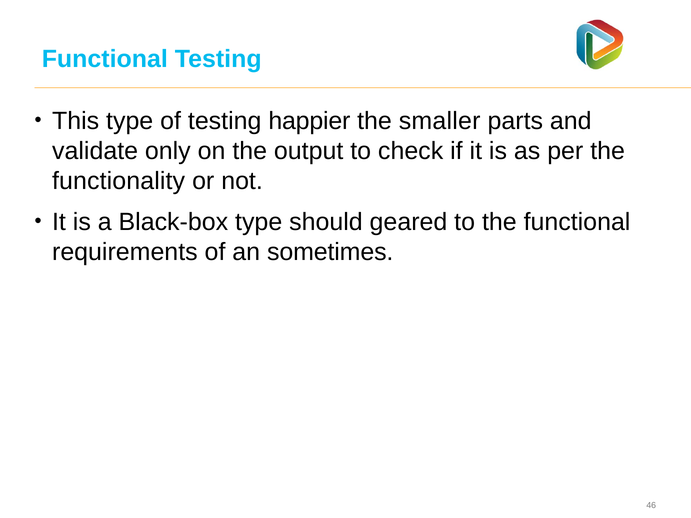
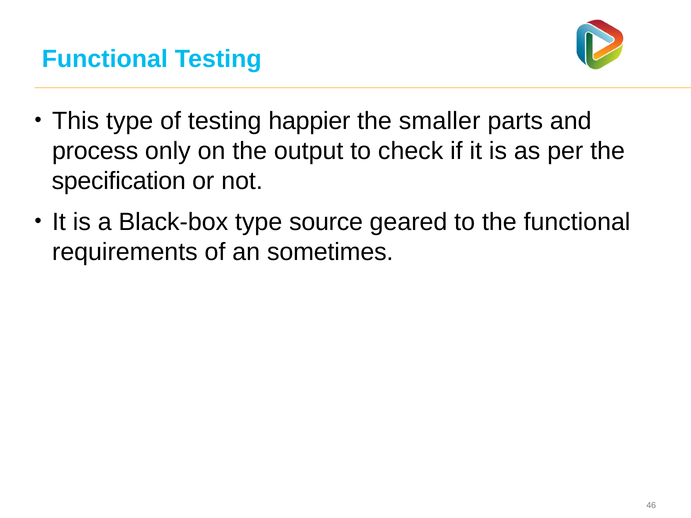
validate: validate -> process (95, 151)
functionality: functionality -> specification (119, 181)
should: should -> source (326, 222)
